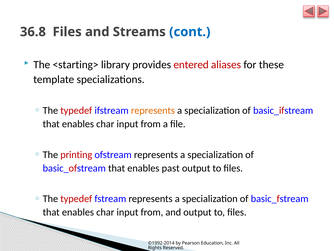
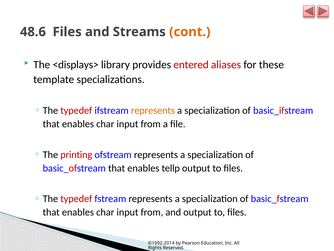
36.8: 36.8 -> 48.6 (33, 32)
cont colour: blue -> orange (190, 32)
<starting>: <starting> -> <displays> (76, 65)
past: past -> tellp (171, 168)
